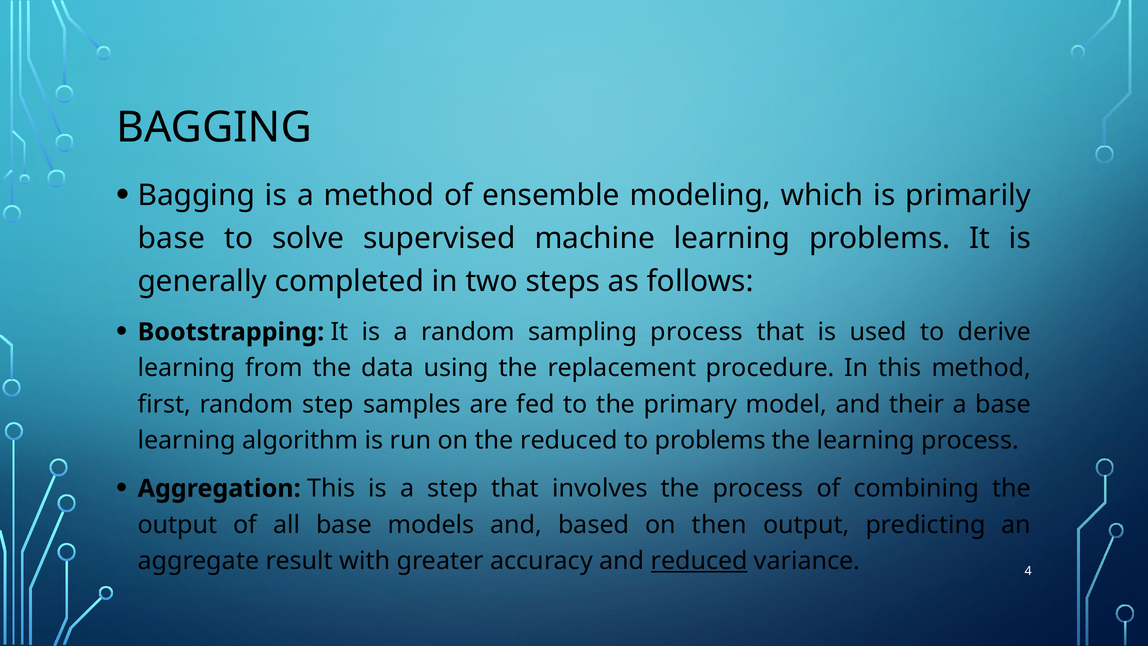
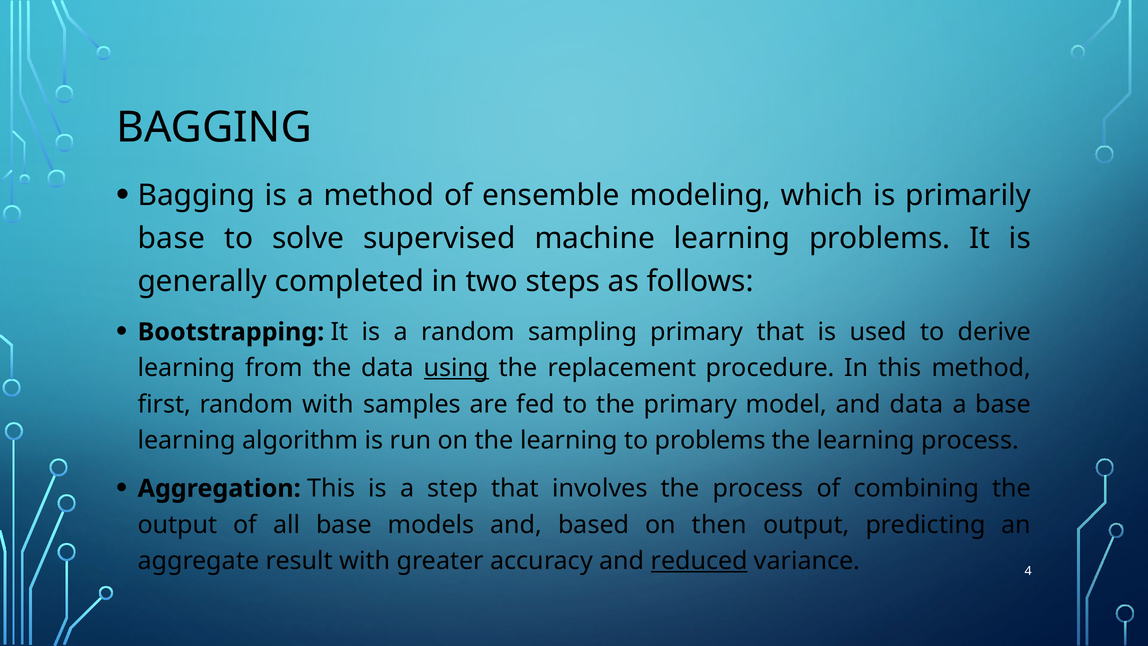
sampling process: process -> primary (697, 332)
using underline: none -> present (456, 368)
random step: step -> with (328, 404)
and their: their -> data (916, 404)
on the reduced: reduced -> learning (569, 440)
